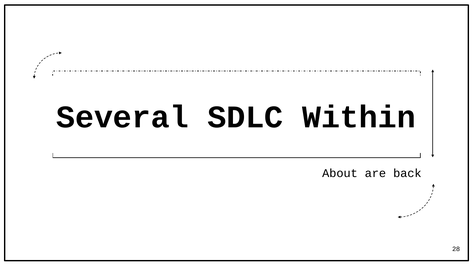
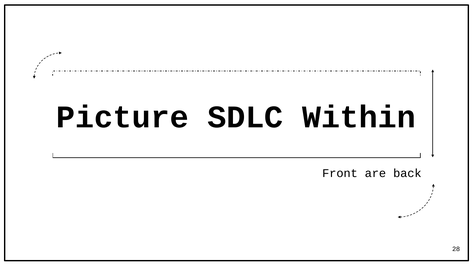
Several: Several -> Picture (122, 117)
About: About -> Front (340, 173)
